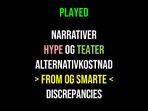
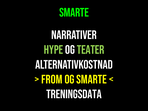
PLAYED: PLAYED -> SMARTE (74, 12)
HYPE colour: pink -> light green (53, 50)
DISCREPANCIES: DISCREPANCIES -> TRENINGSDATA (74, 94)
